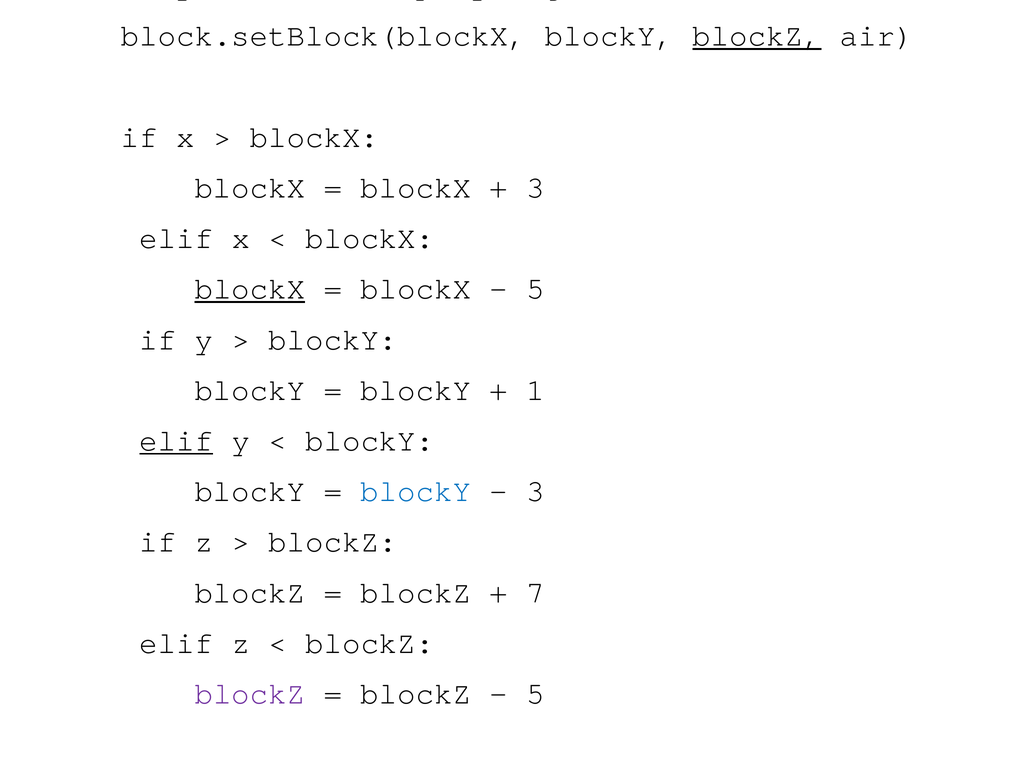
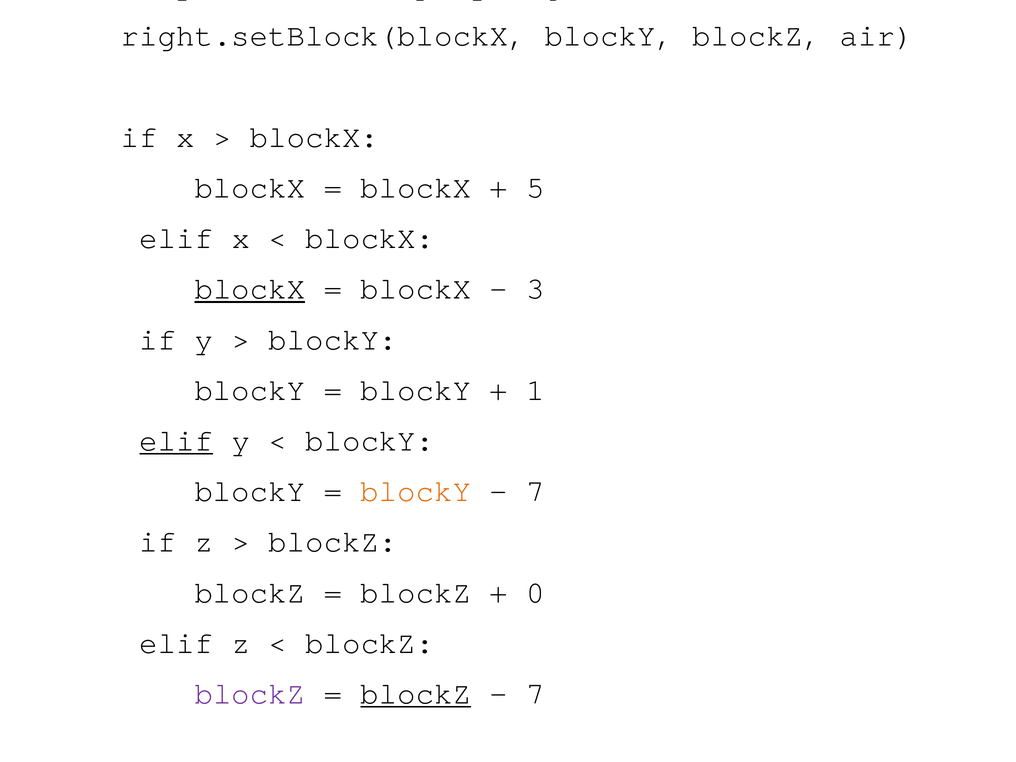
block.setBlock(blockX: block.setBlock(blockX -> right.setBlock(blockX (324, 36)
blockZ underline: present -> none (757, 36)
3: 3 -> 5 (536, 188)
5: 5 -> 3 (536, 289)
blockY colour: blue -> orange (416, 491)
3: 3 -> 7 (536, 491)
7: 7 -> 0 (536, 592)
blockZ underline: none -> present (416, 694)
5: 5 -> 7 (536, 694)
